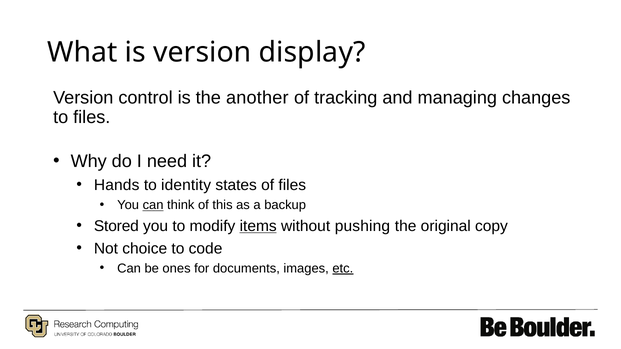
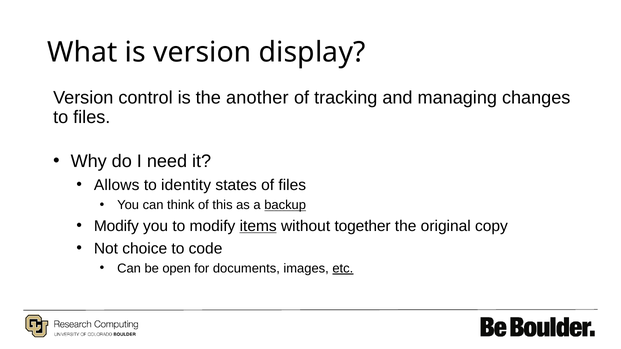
Hands: Hands -> Allows (117, 185)
can underline: present -> none (153, 205)
backup underline: none -> present (285, 205)
Stored: Stored -> Modify (116, 226)
pushing: pushing -> together (363, 226)
ones: ones -> open (177, 269)
